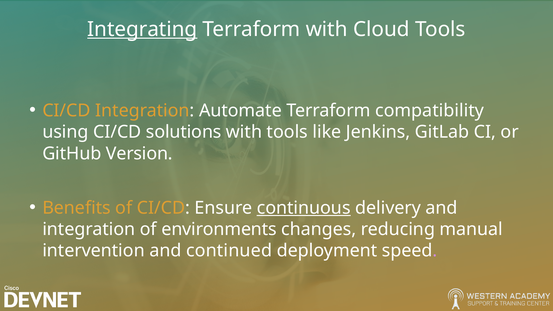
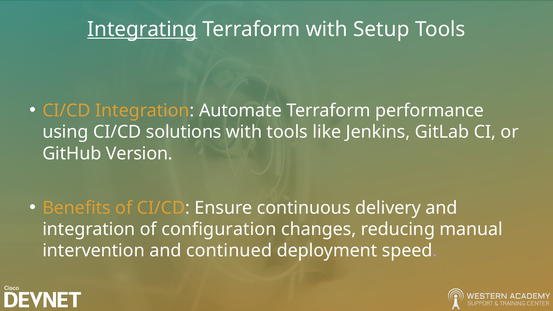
Cloud: Cloud -> Setup (381, 29)
compatibility: compatibility -> performance (430, 111)
continuous underline: present -> none (304, 208)
environments: environments -> configuration (219, 229)
